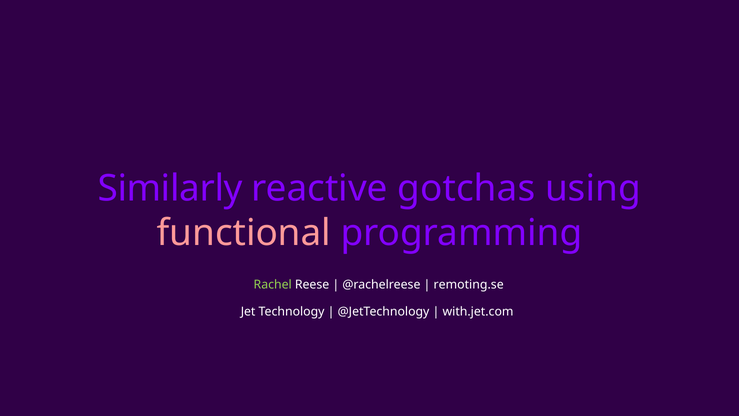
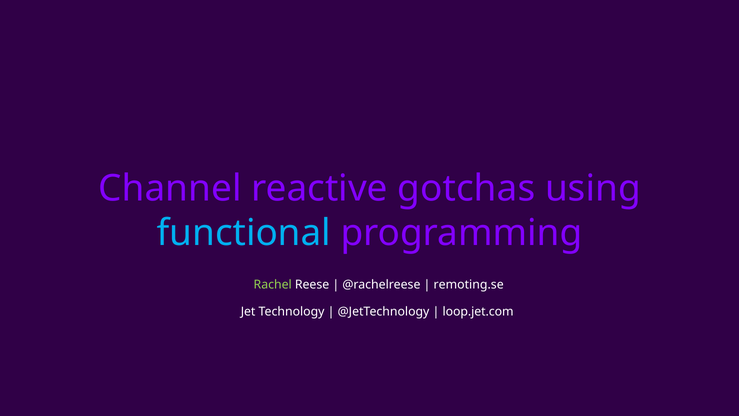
Similarly: Similarly -> Channel (170, 189)
functional colour: pink -> light blue (244, 233)
with.jet.com: with.jet.com -> loop.jet.com (478, 311)
